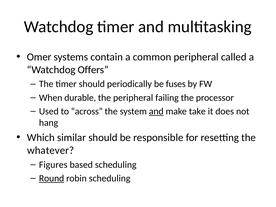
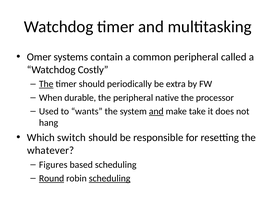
Offers: Offers -> Costly (93, 70)
The underline: none -> present (46, 84)
fuses: fuses -> extra (176, 84)
failing: failing -> native (167, 98)
across: across -> wants (87, 111)
similar: similar -> switch (71, 138)
scheduling underline: none -> present (110, 178)
